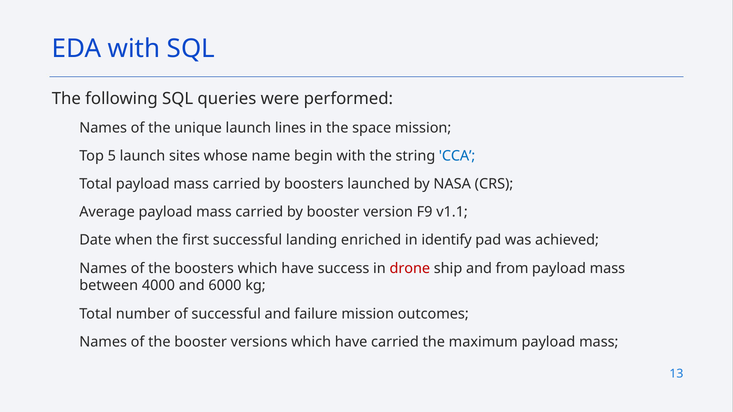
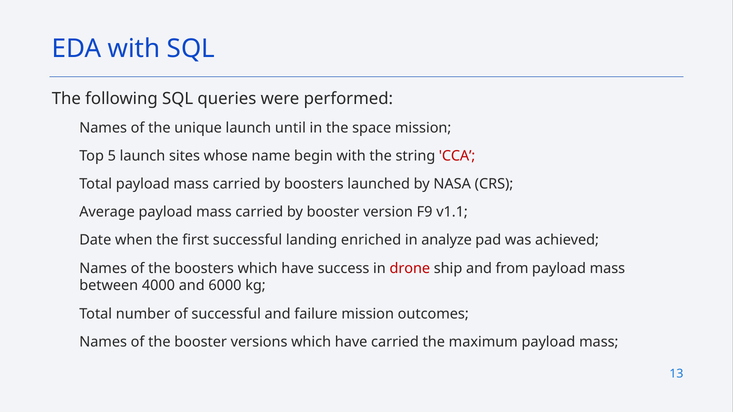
lines: lines -> until (290, 128)
CCA colour: blue -> red (457, 156)
identify: identify -> analyze (447, 240)
